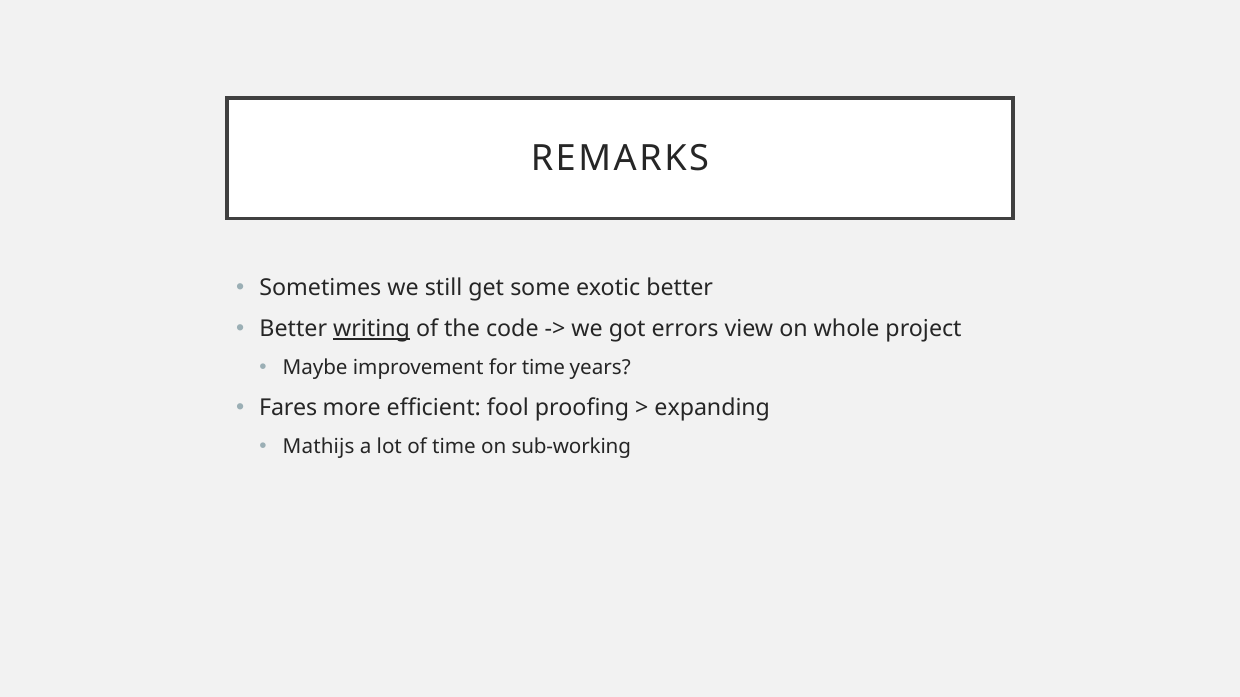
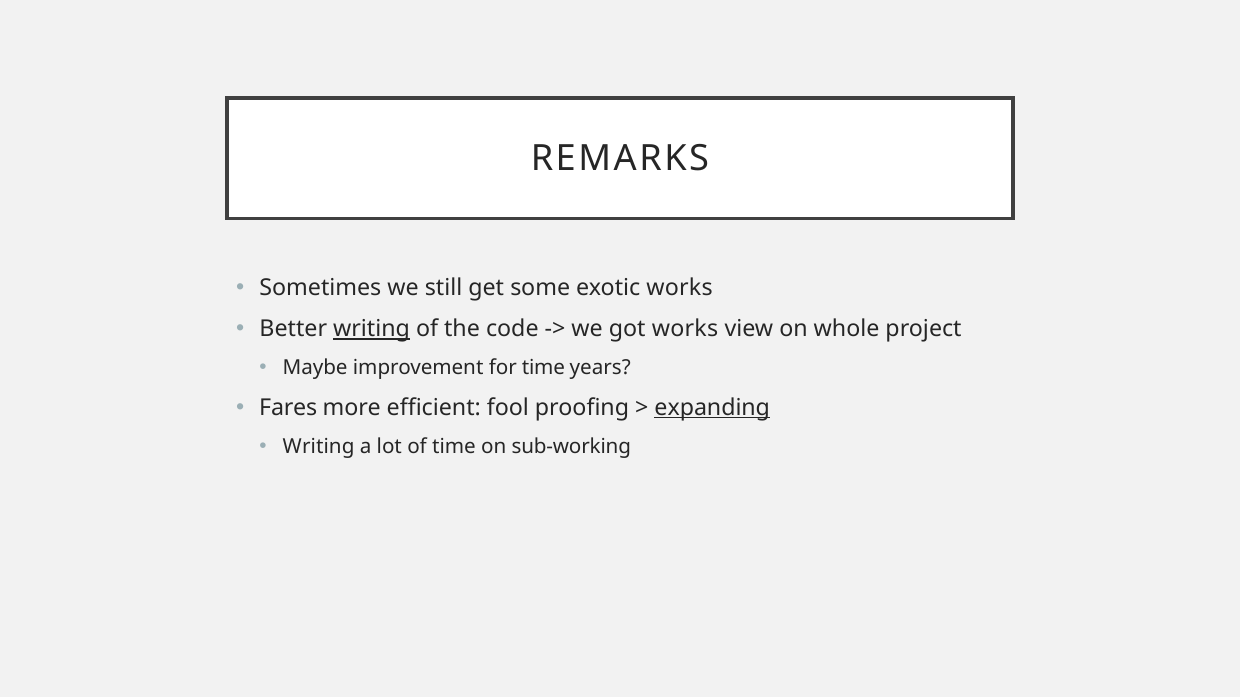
exotic better: better -> works (680, 289)
got errors: errors -> works (685, 329)
expanding underline: none -> present (712, 408)
Mathijs: Mathijs -> Writing (319, 447)
